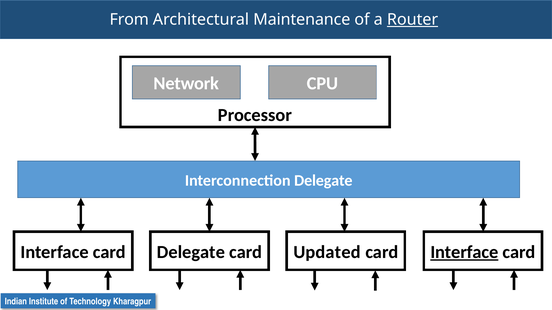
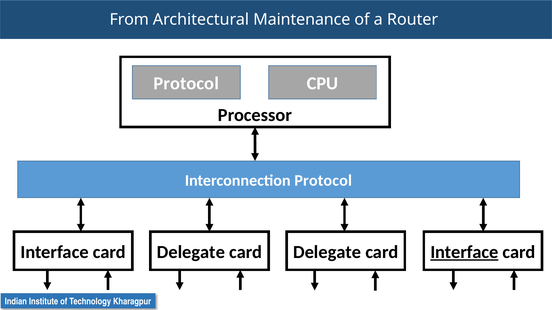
Router underline: present -> none (413, 20)
Network: Network -> Protocol (186, 84)
Interconnection Delegate: Delegate -> Protocol (323, 181)
Updated: Updated -> Delegate (327, 252)
